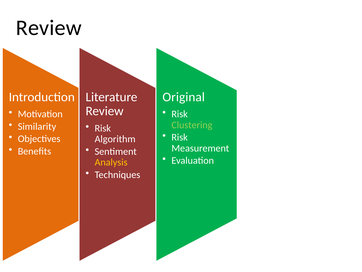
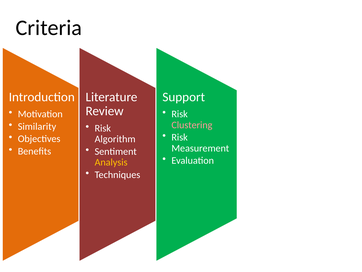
Review: Review -> Criteria (49, 28)
Original: Original -> Support (184, 97)
Clustering colour: light green -> pink (192, 125)
